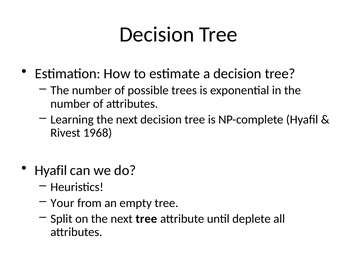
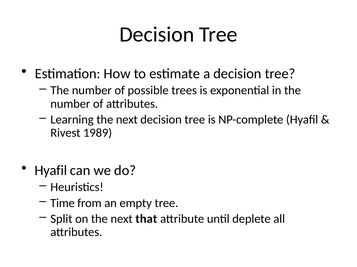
1968: 1968 -> 1989 (98, 133)
Your: Your -> Time (62, 204)
next tree: tree -> that (146, 219)
